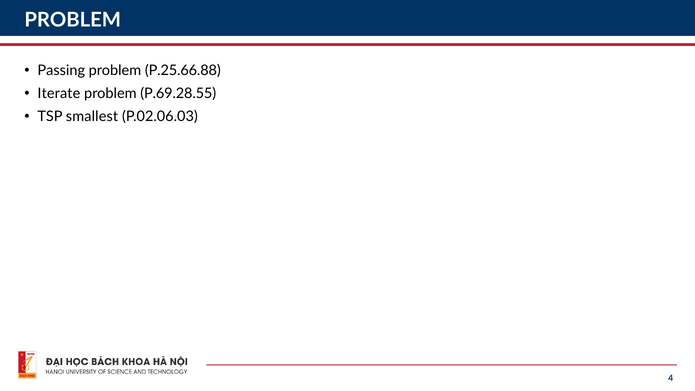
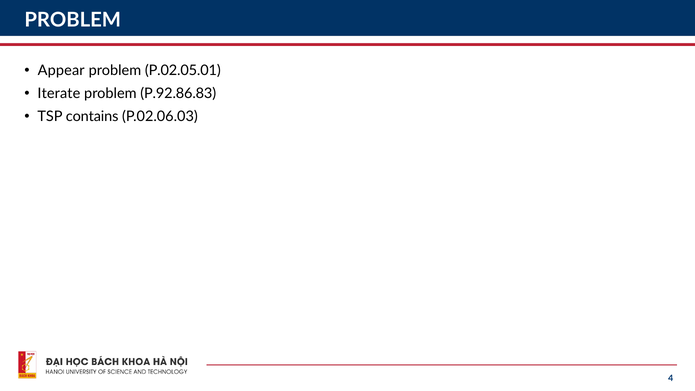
Passing: Passing -> Appear (61, 71)
P.25.66.88: P.25.66.88 -> P.02.05.01 (183, 71)
P.69.28.55: P.69.28.55 -> P.92.86.83 (178, 94)
smallest: smallest -> contains (92, 116)
